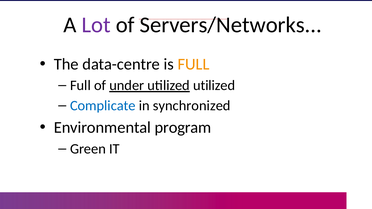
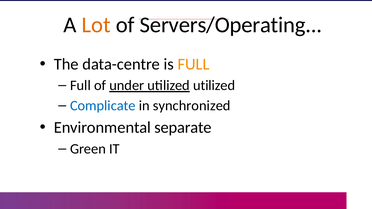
Lot colour: purple -> orange (96, 25)
Servers/Networks: Servers/Networks -> Servers/Operating (231, 25)
program: program -> separate (183, 128)
